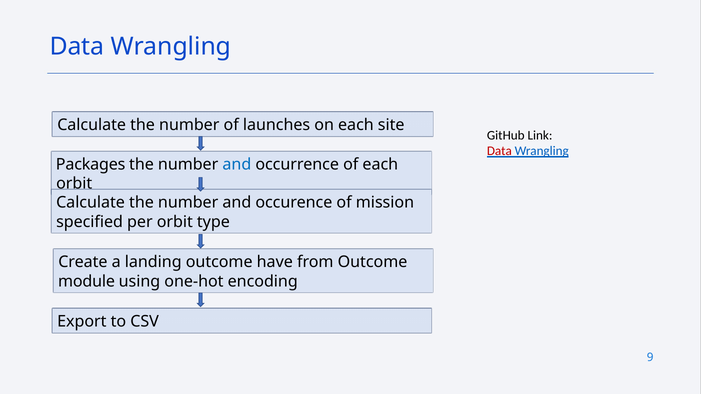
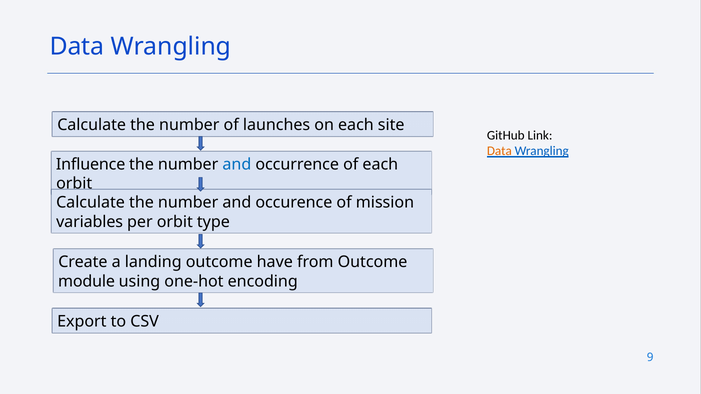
Data colour: red -> orange (499, 151)
Packages: Packages -> Influence (91, 164)
specified: specified -> variables (90, 222)
